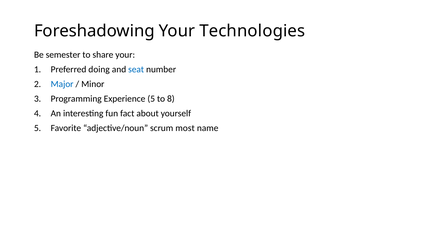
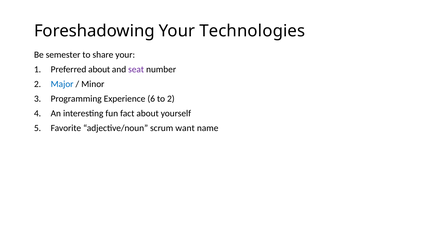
Preferred doing: doing -> about (99, 69)
seat colour: blue -> purple (136, 69)
Experience 5: 5 -> 6 (151, 99)
to 8: 8 -> 2 (171, 99)
most: most -> want (185, 128)
